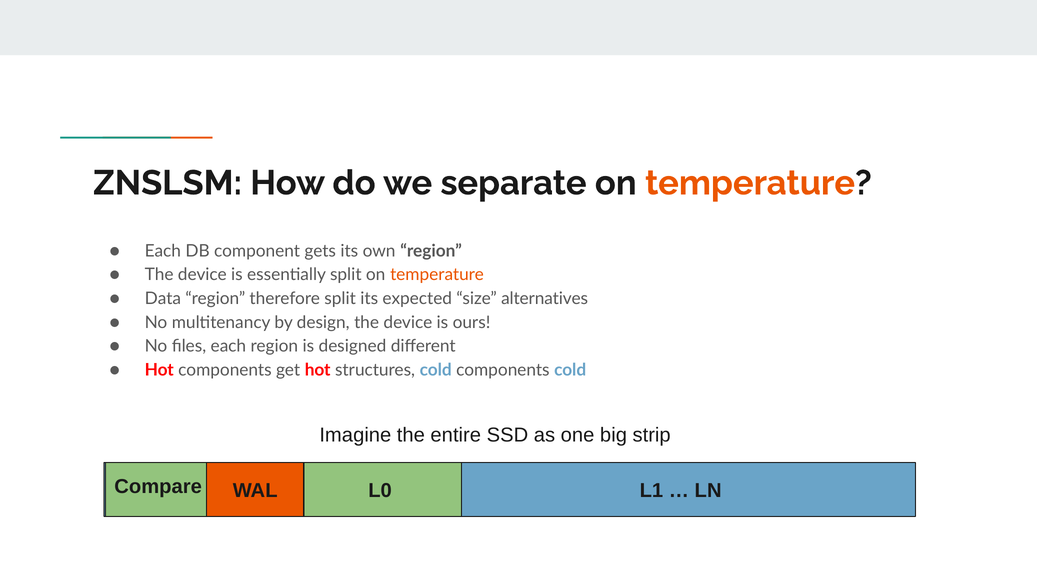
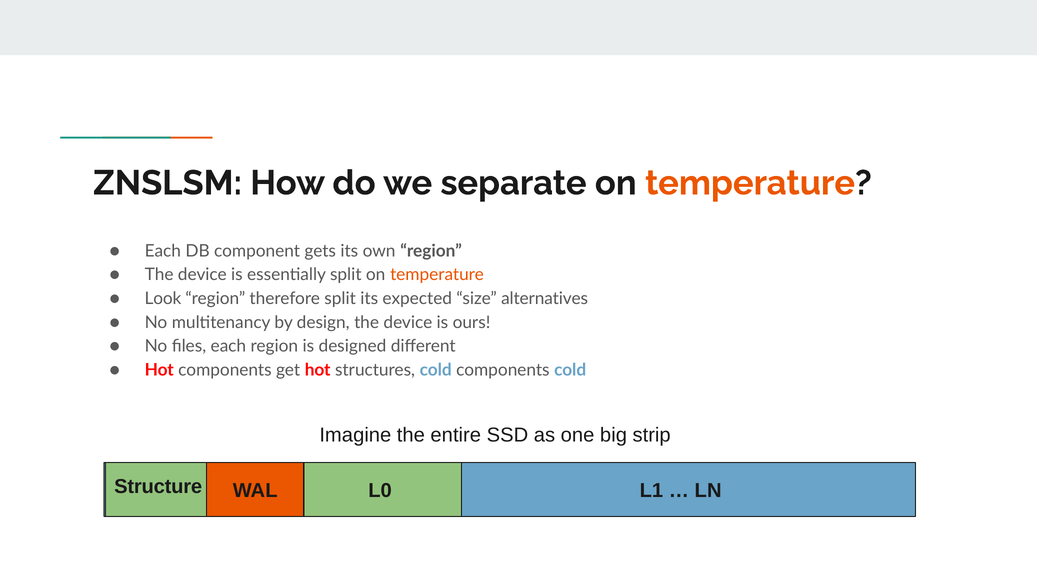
Data: Data -> Look (163, 299)
Compare: Compare -> Structure (158, 487)
